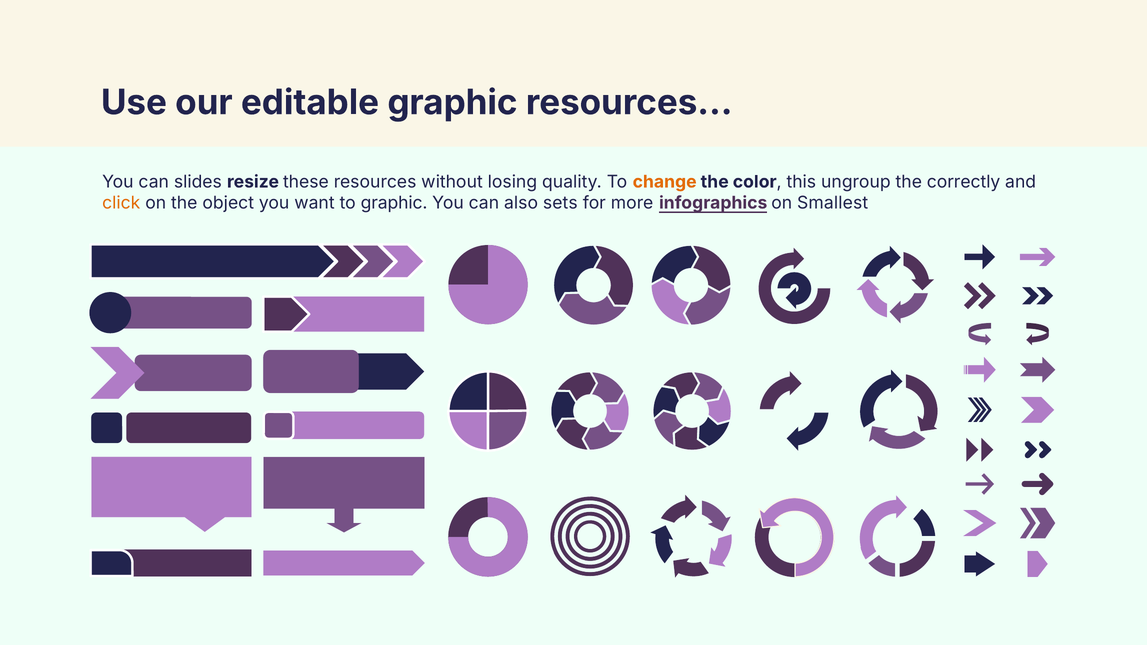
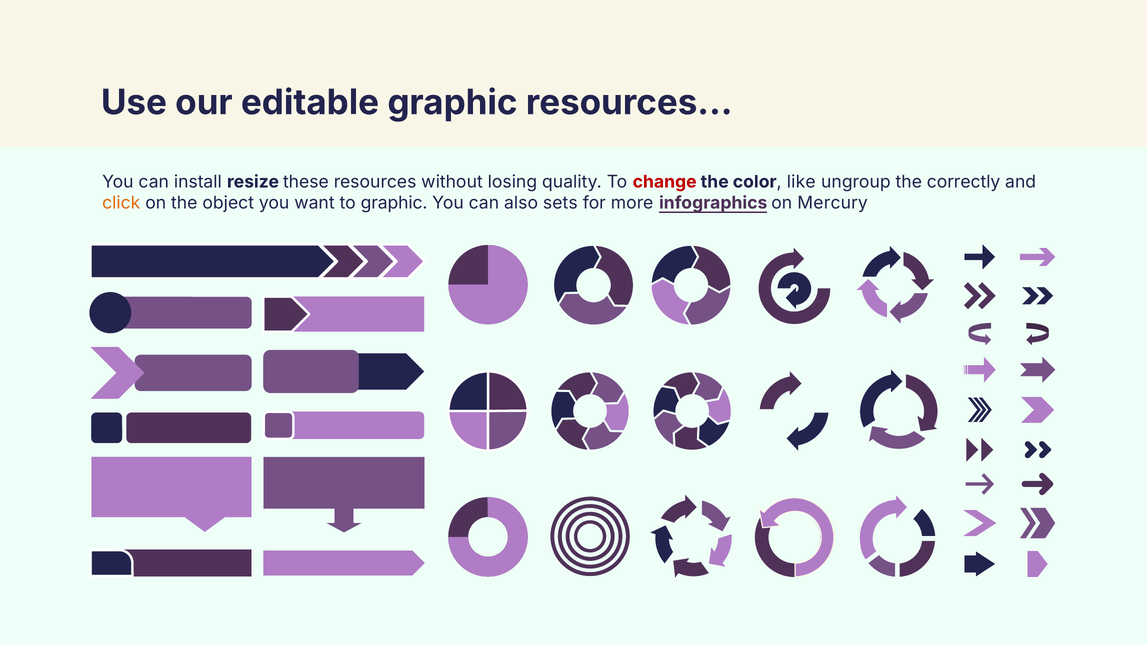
slides: slides -> install (198, 182)
change colour: orange -> red (665, 182)
this: this -> like (801, 182)
Smallest: Smallest -> Mercury (833, 203)
